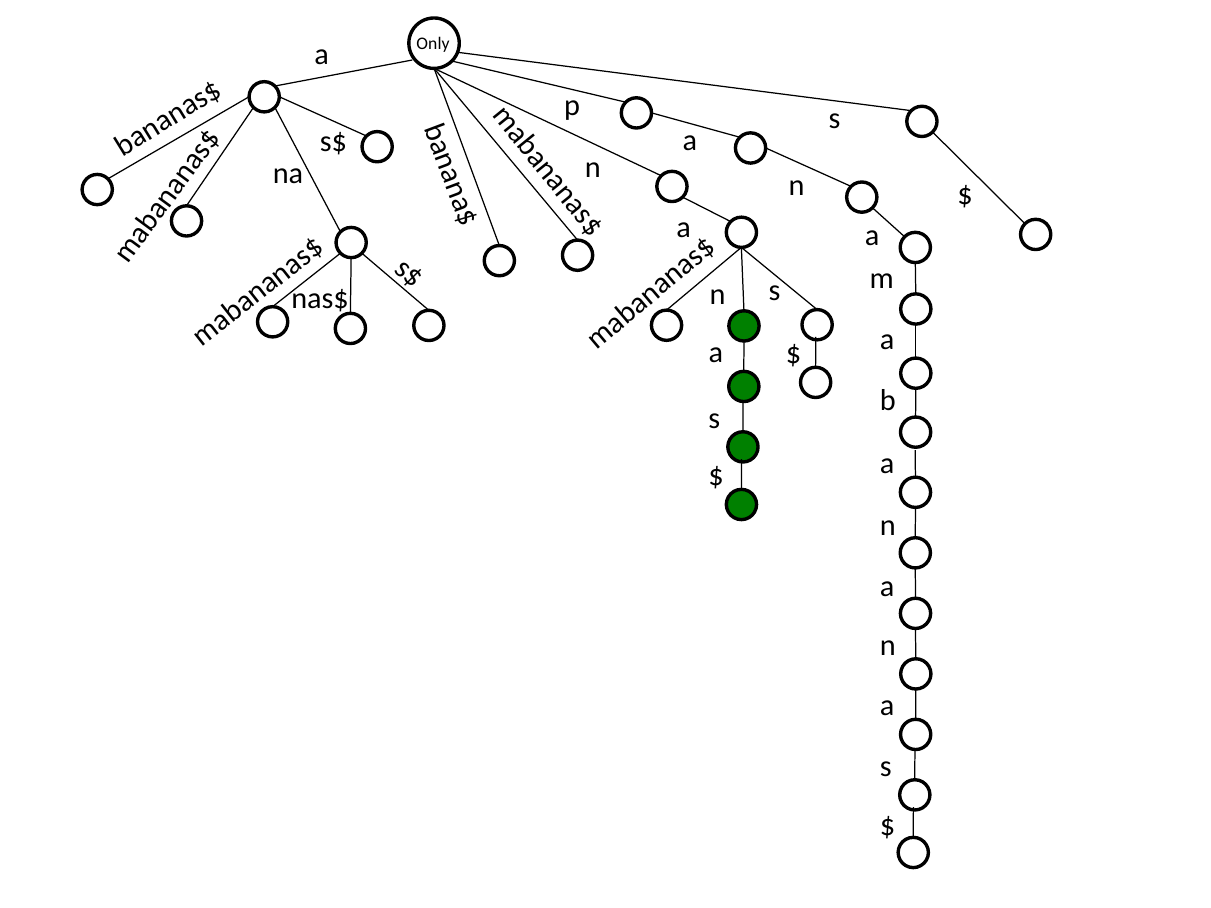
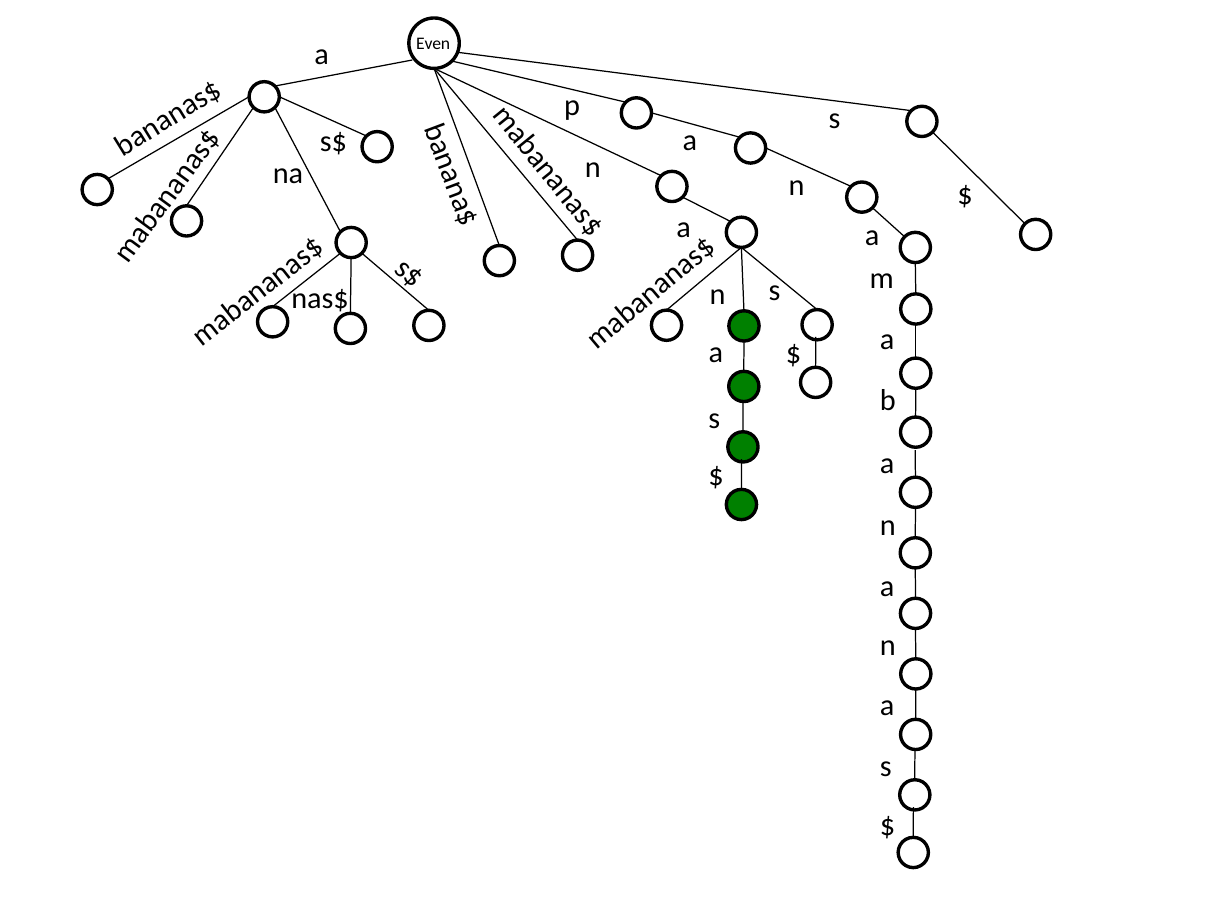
Only: Only -> Even (433, 44)
